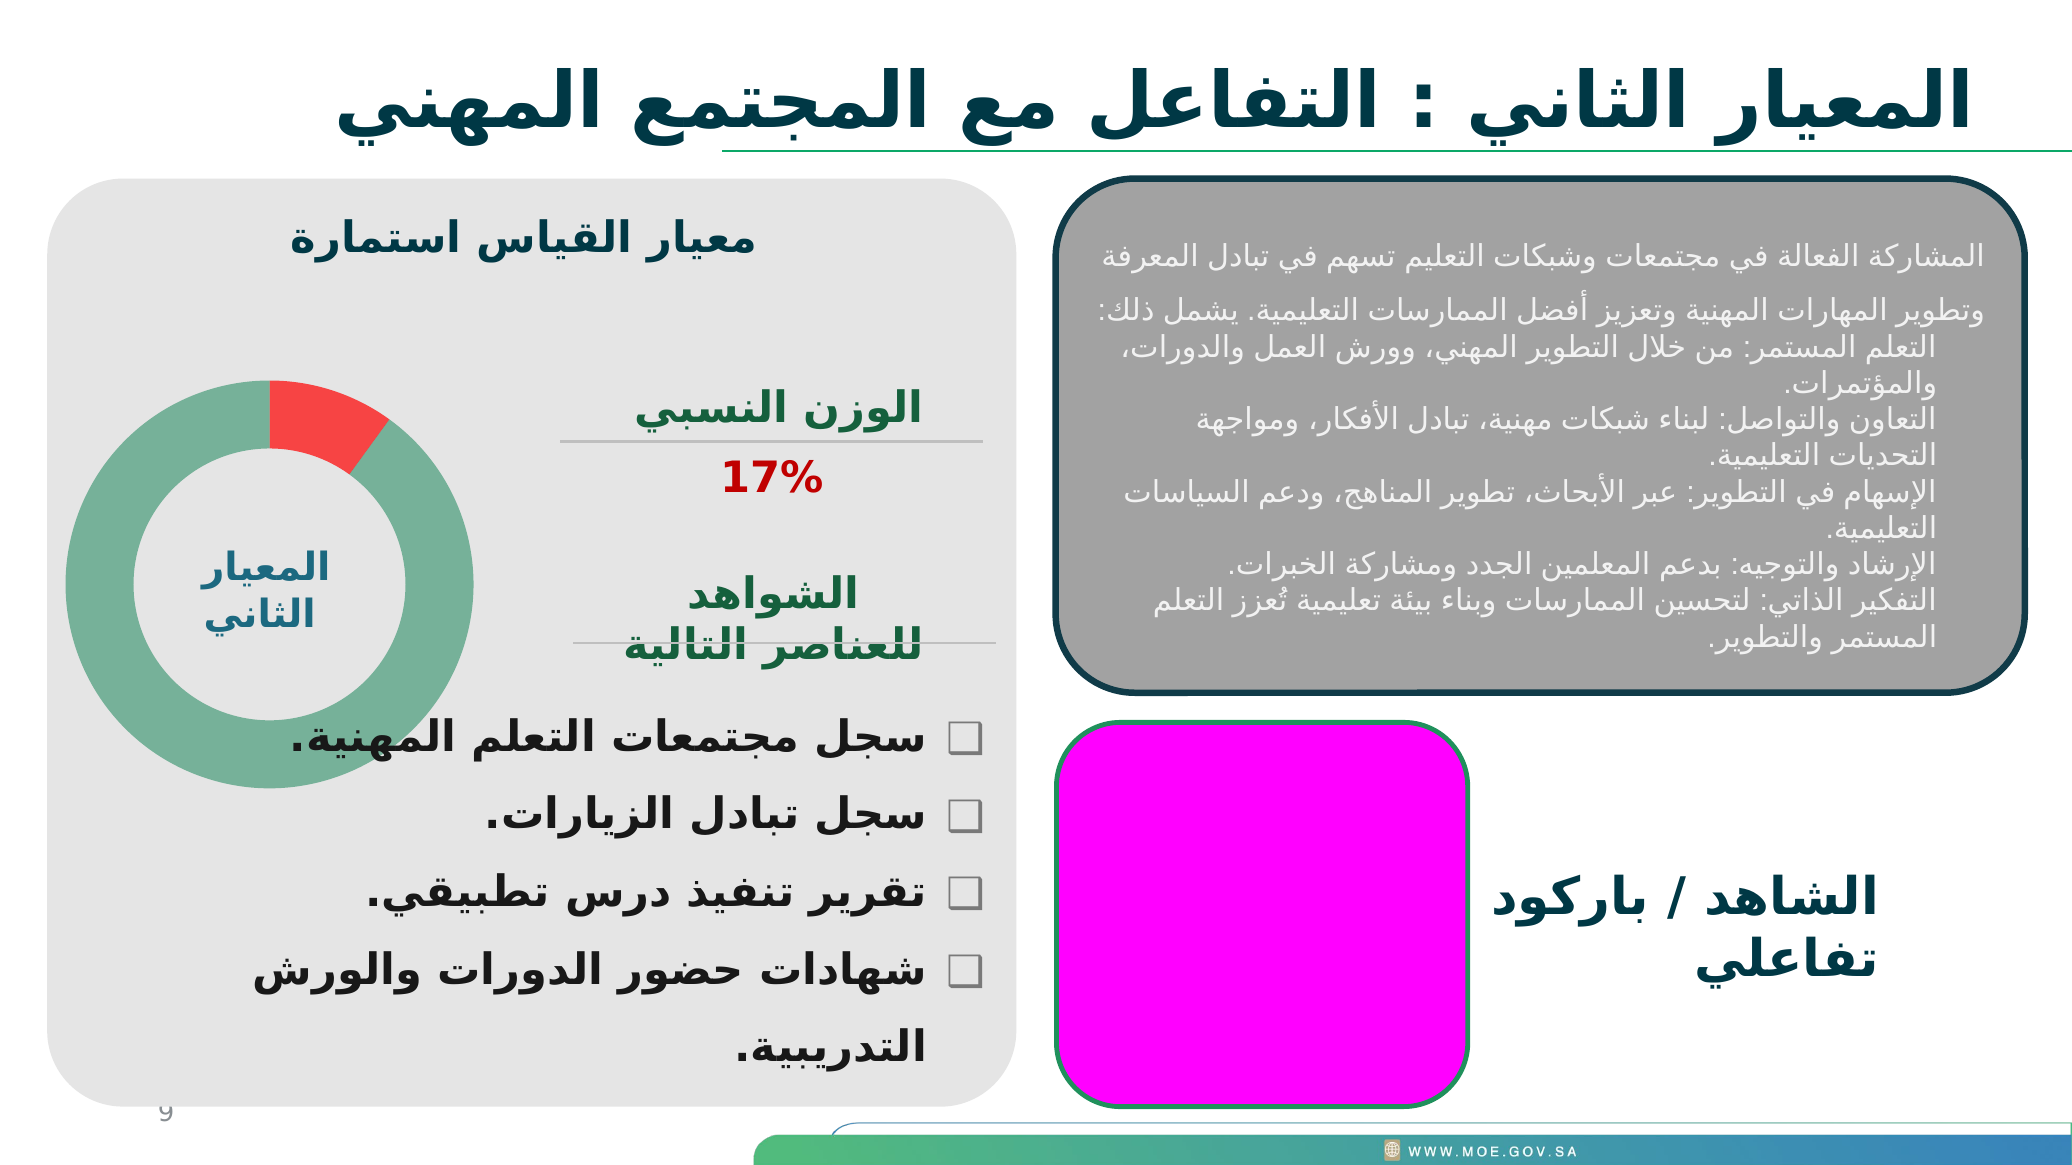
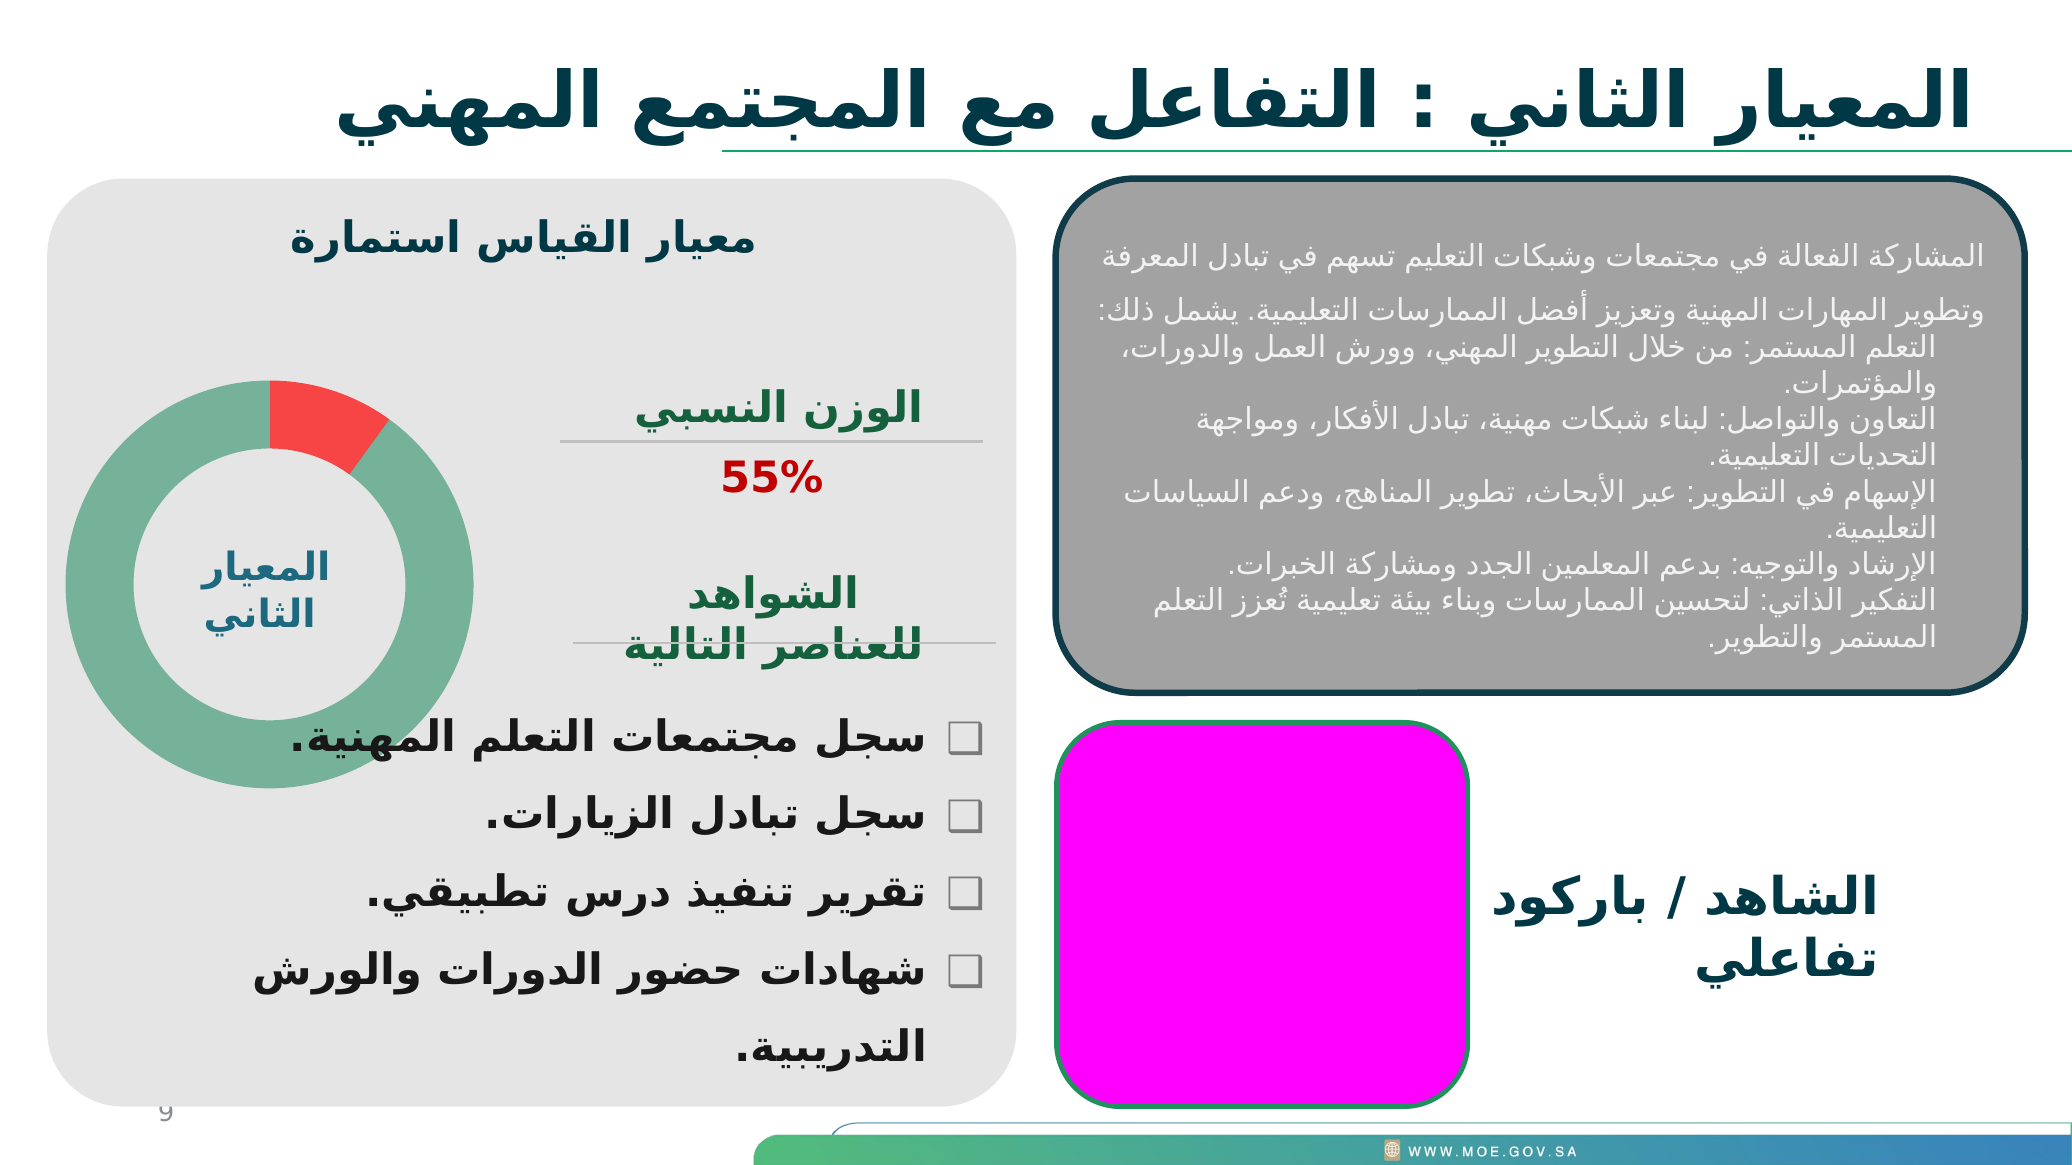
17%: 17% -> 55% (772, 478)
